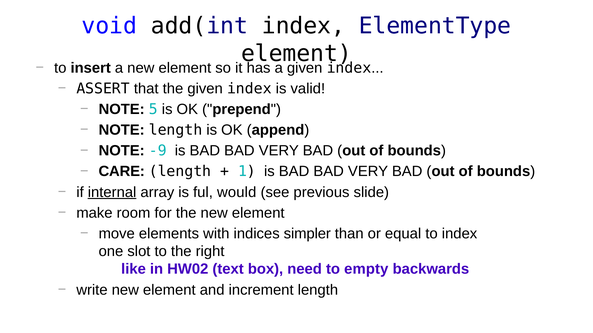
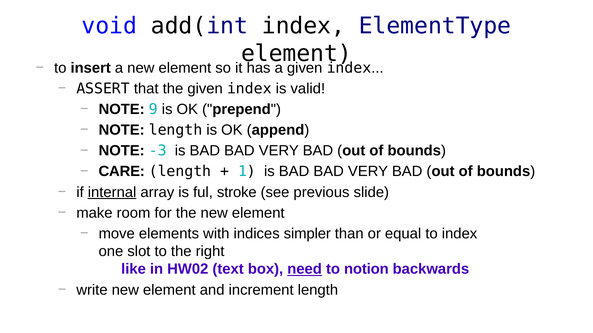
5: 5 -> 9 (153, 109)
-9: -9 -> -3 (158, 151)
would: would -> stroke (237, 192)
need underline: none -> present (305, 270)
empty: empty -> notion (366, 270)
